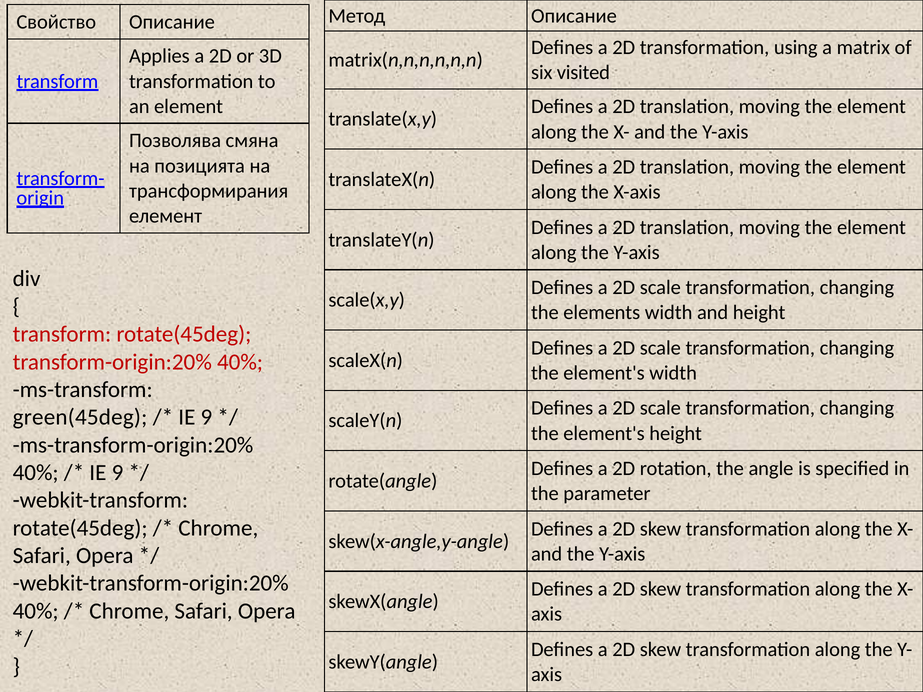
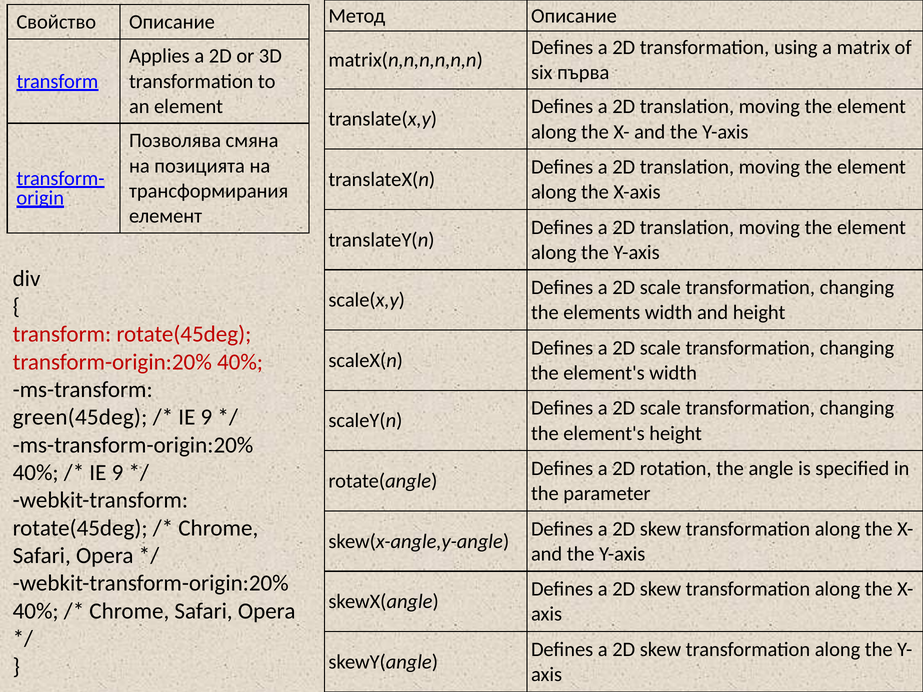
visited: visited -> първа (583, 73)
